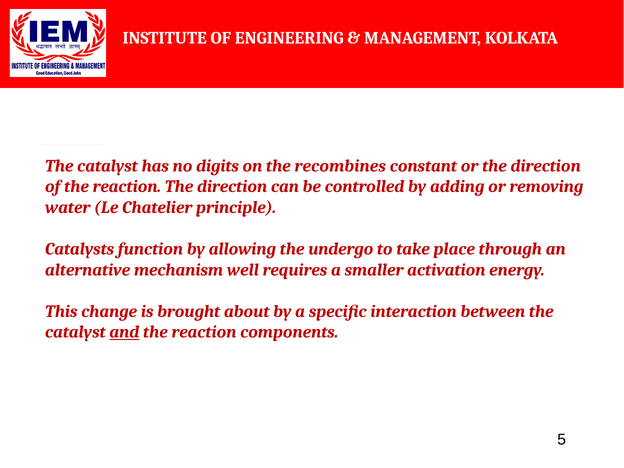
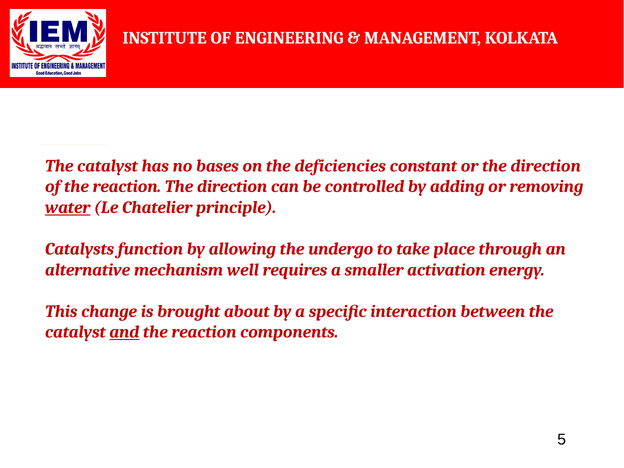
digits: digits -> bases (217, 166)
recombines: recombines -> deficiencies (340, 166)
water underline: none -> present (68, 207)
